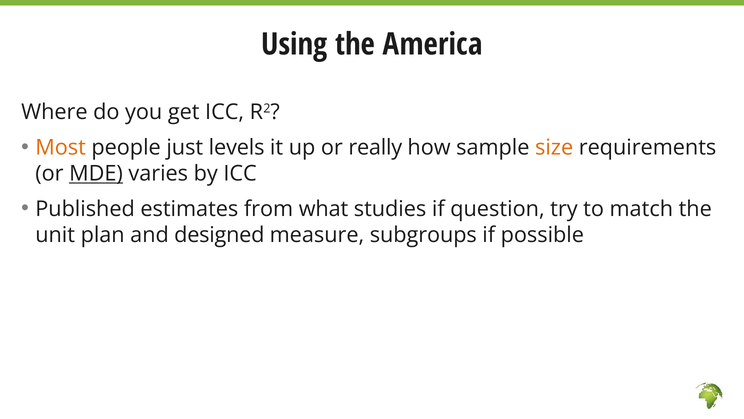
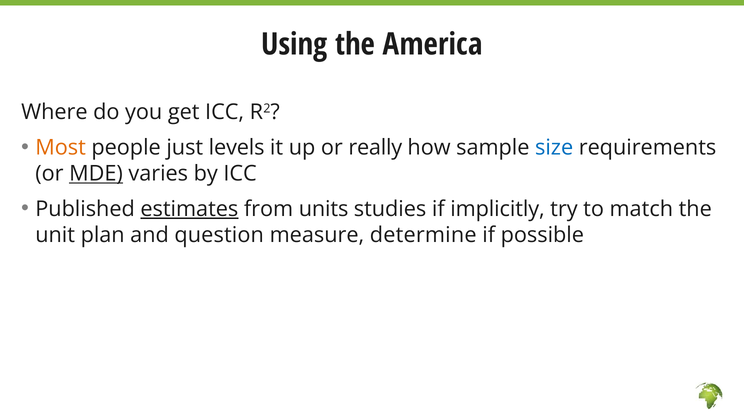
size colour: orange -> blue (554, 147)
estimates underline: none -> present (189, 209)
what: what -> units (324, 209)
question: question -> implicitly (497, 209)
designed: designed -> question (219, 235)
subgroups: subgroups -> determine (423, 235)
